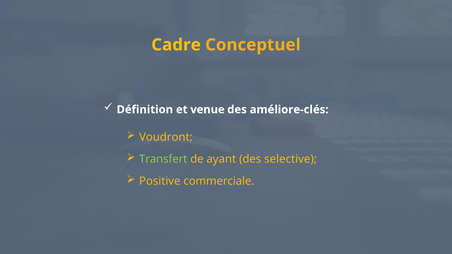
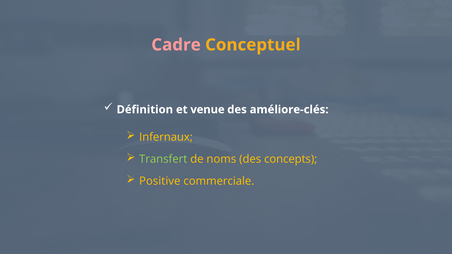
Cadre colour: yellow -> pink (176, 45)
Voudront: Voudront -> Infernaux (166, 137)
ayant: ayant -> noms (221, 159)
selective: selective -> concepts (291, 159)
